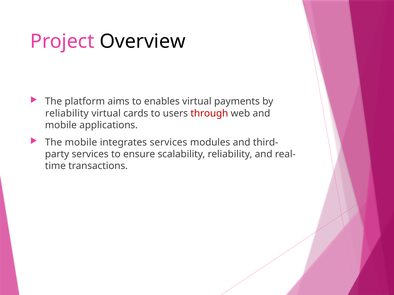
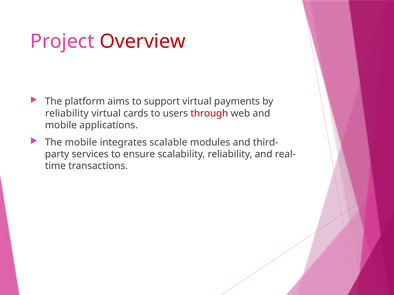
Overview colour: black -> red (143, 41)
enables: enables -> support (162, 102)
integrates services: services -> scalable (168, 143)
